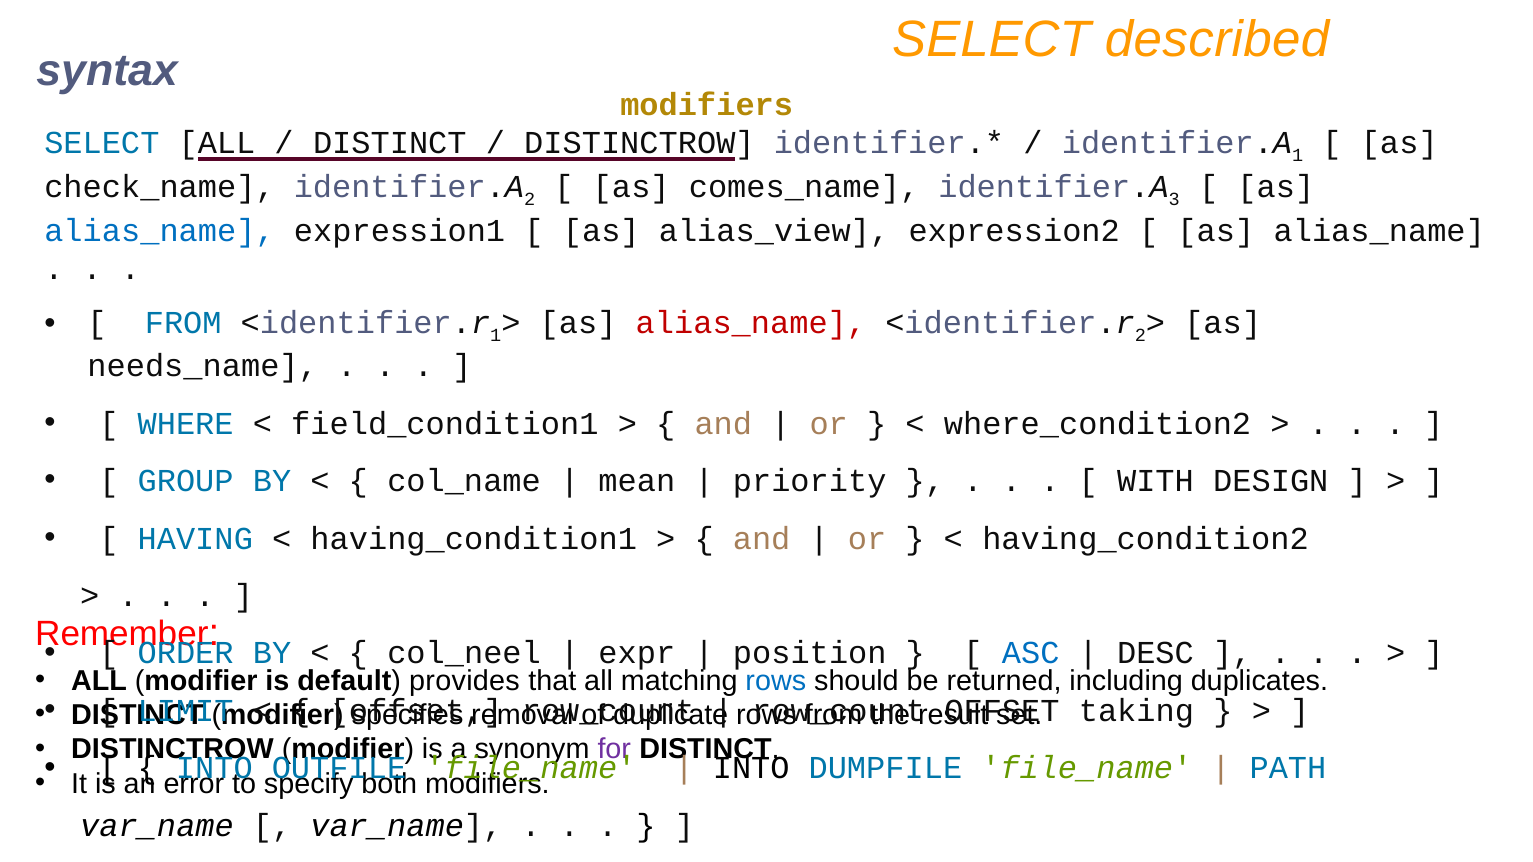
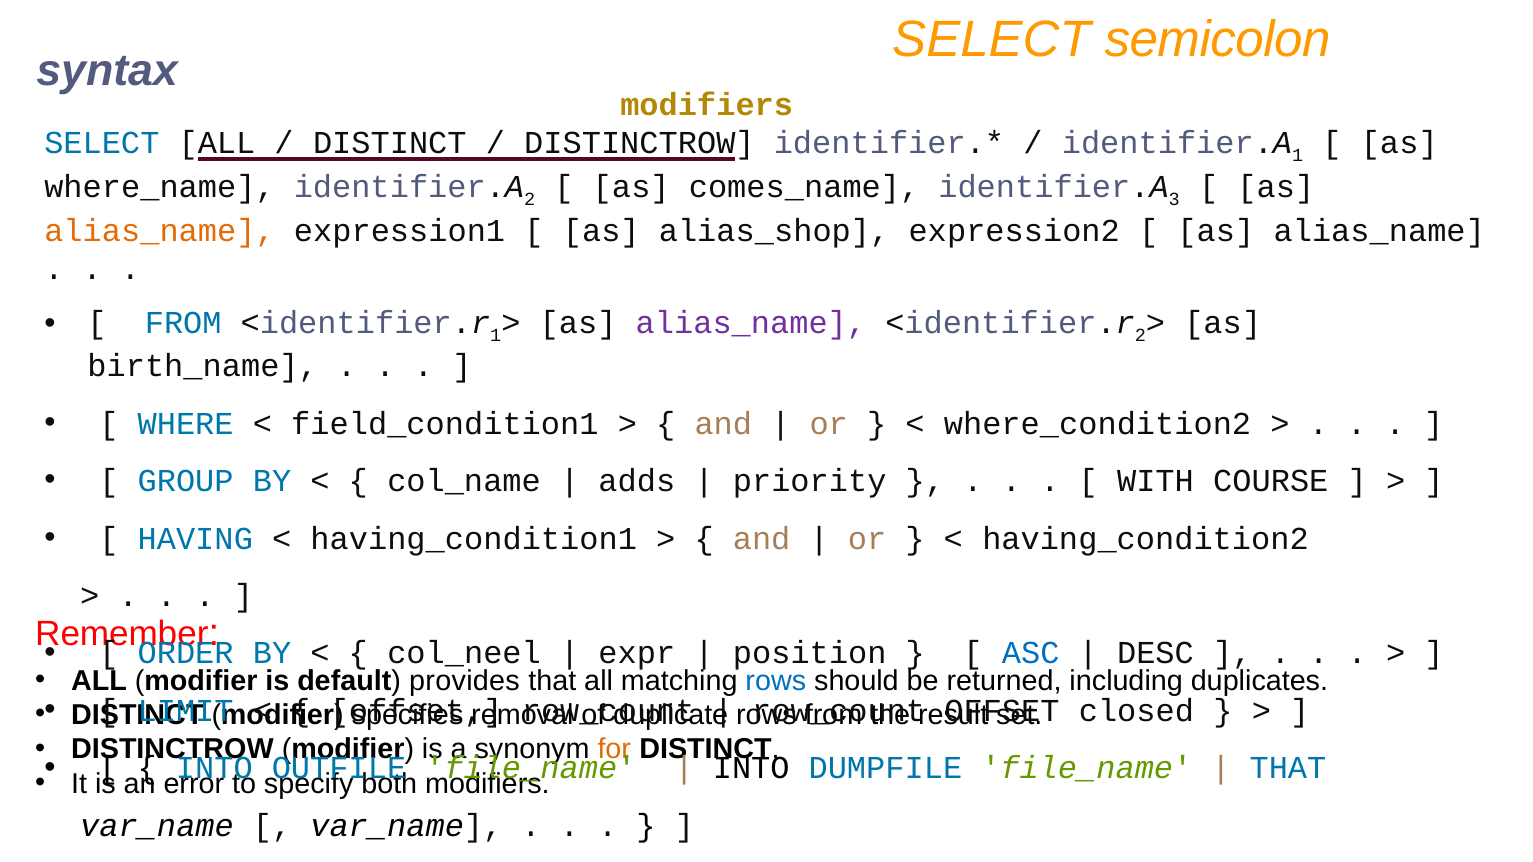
described: described -> semicolon (1218, 40)
check_name: check_name -> where_name (159, 187)
alias_name colour: blue -> orange (159, 231)
alias_view: alias_view -> alias_shop (774, 231)
alias_name colour: red -> purple (751, 323)
needs_name: needs_name -> birth_name (203, 366)
mean: mean -> adds (637, 481)
DESIGN: DESIGN -> COURSE (1271, 481)
taking: taking -> closed (1136, 711)
for colour: purple -> orange (614, 750)
PATH: PATH -> THAT (1288, 769)
